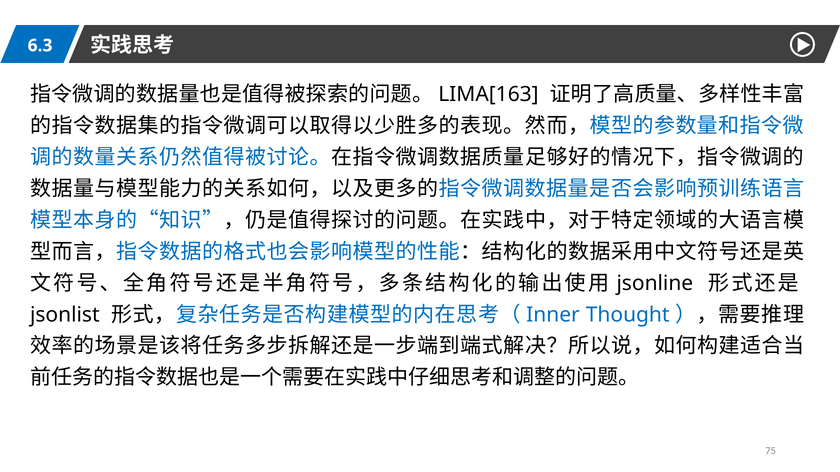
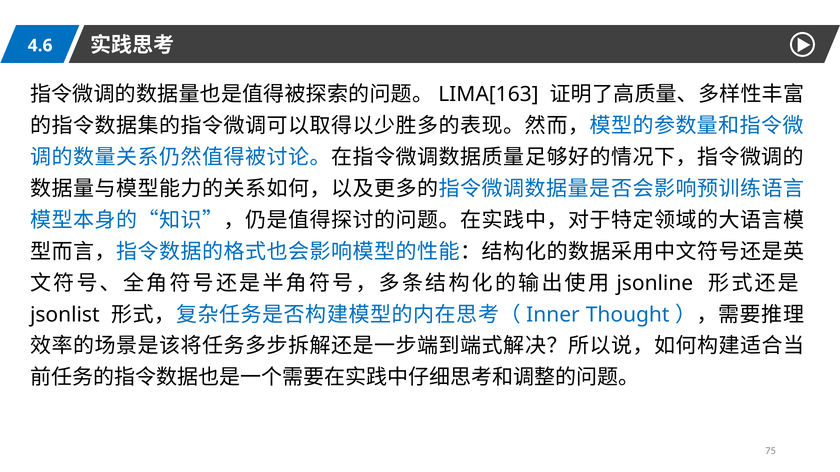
6.3: 6.3 -> 4.6 (40, 46)
